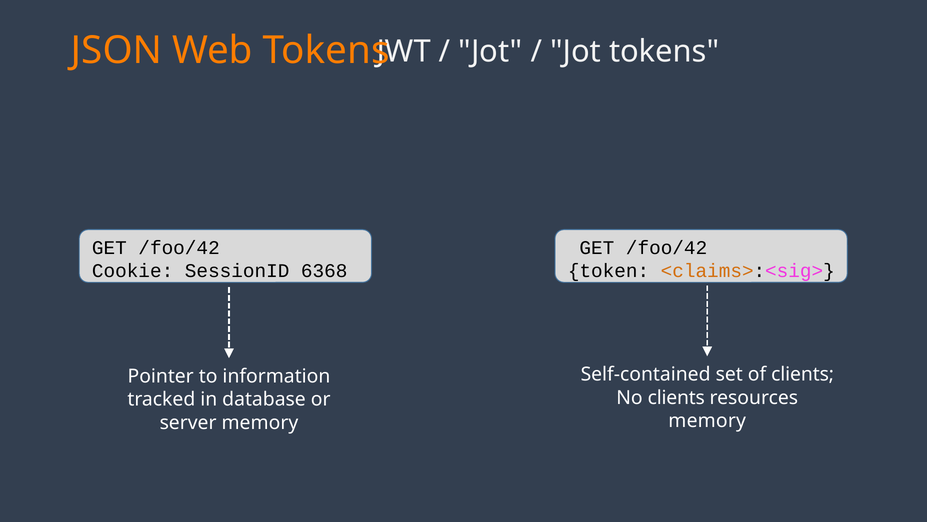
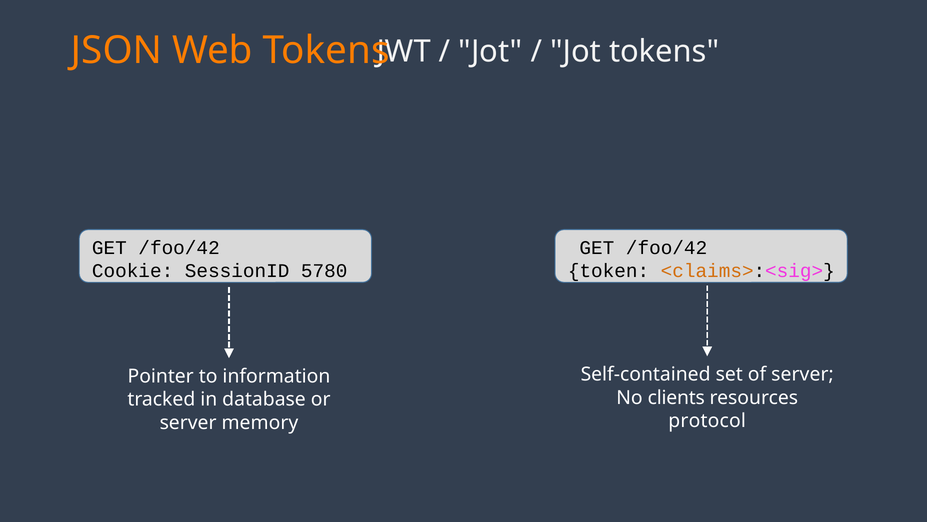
6368: 6368 -> 5780 (324, 271)
of clients: clients -> server (802, 374)
memory: memory -> protocol (707, 420)
